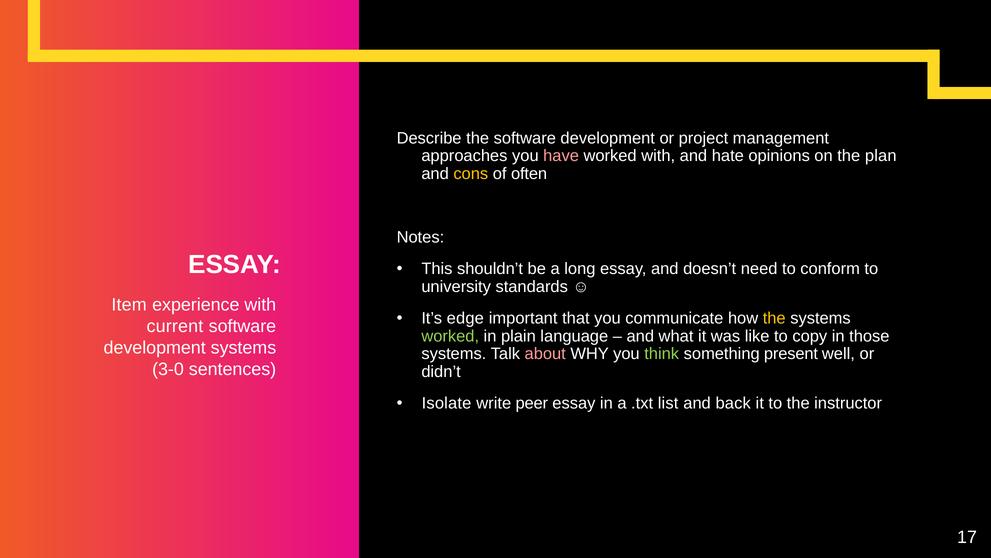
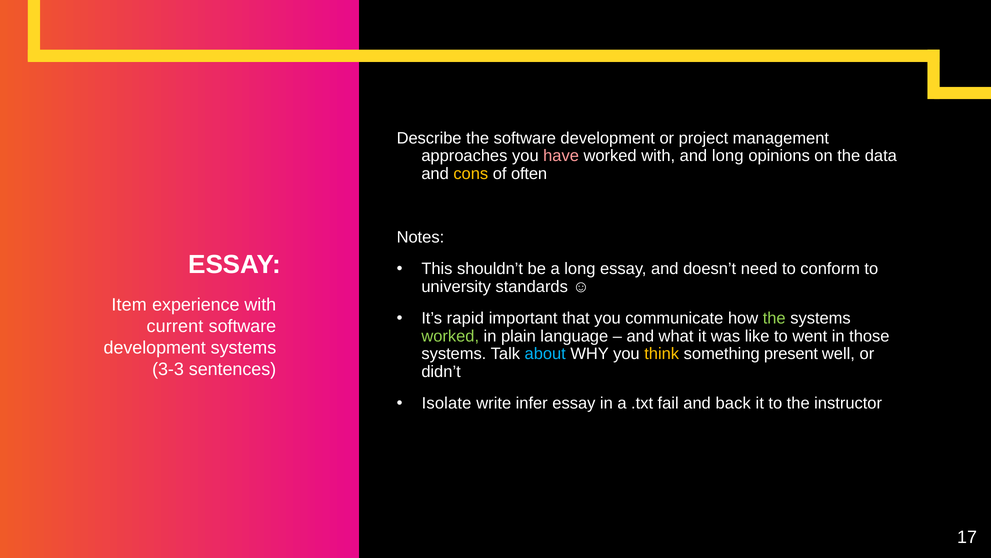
and hate: hate -> long (728, 156)
plan: plan -> data (881, 156)
edge: edge -> rapid (465, 318)
the colour: yellow -> light green (774, 318)
copy: copy -> went (810, 336)
about colour: pink -> light blue (545, 354)
think colour: light green -> yellow (662, 354)
3-0: 3-0 -> 3-3 (168, 369)
peer: peer -> infer (532, 403)
list: list -> fail (668, 403)
